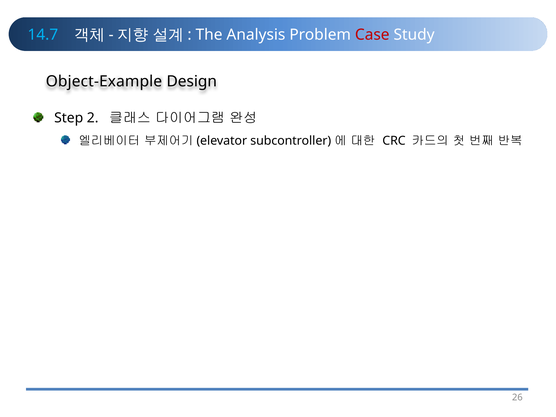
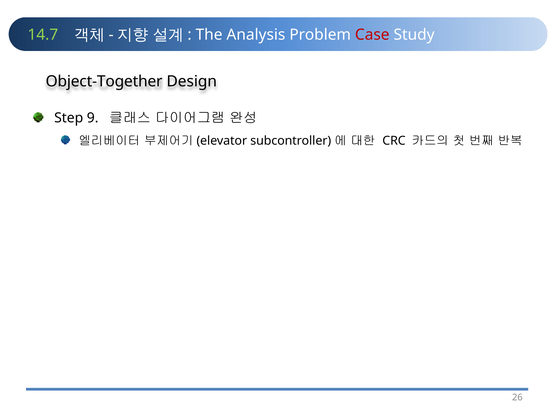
14.7 colour: light blue -> light green (43, 35)
Object-Example: Object-Example -> Object-Together (104, 82)
2: 2 -> 9 (93, 118)
